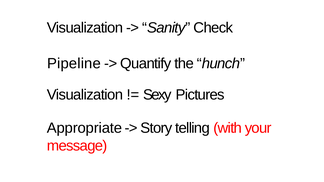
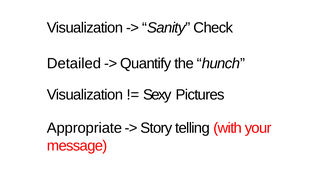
Pipeline: Pipeline -> Detailed (74, 63)
